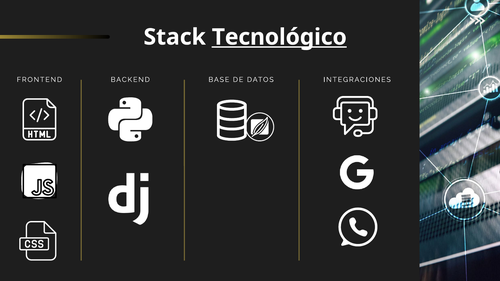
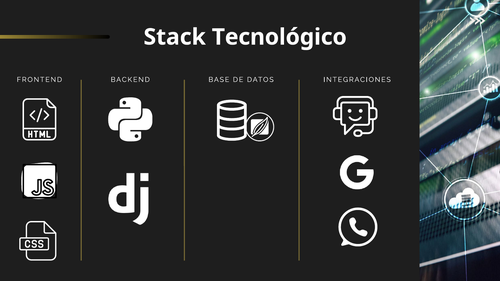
Tecnológico underline: present -> none (279, 37)
